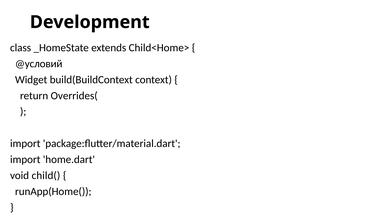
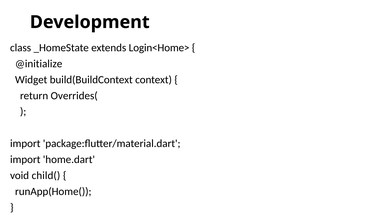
Child<Home>: Child<Home> -> Login<Home> (159, 48)
@условий: @условий -> @initialize (39, 64)
